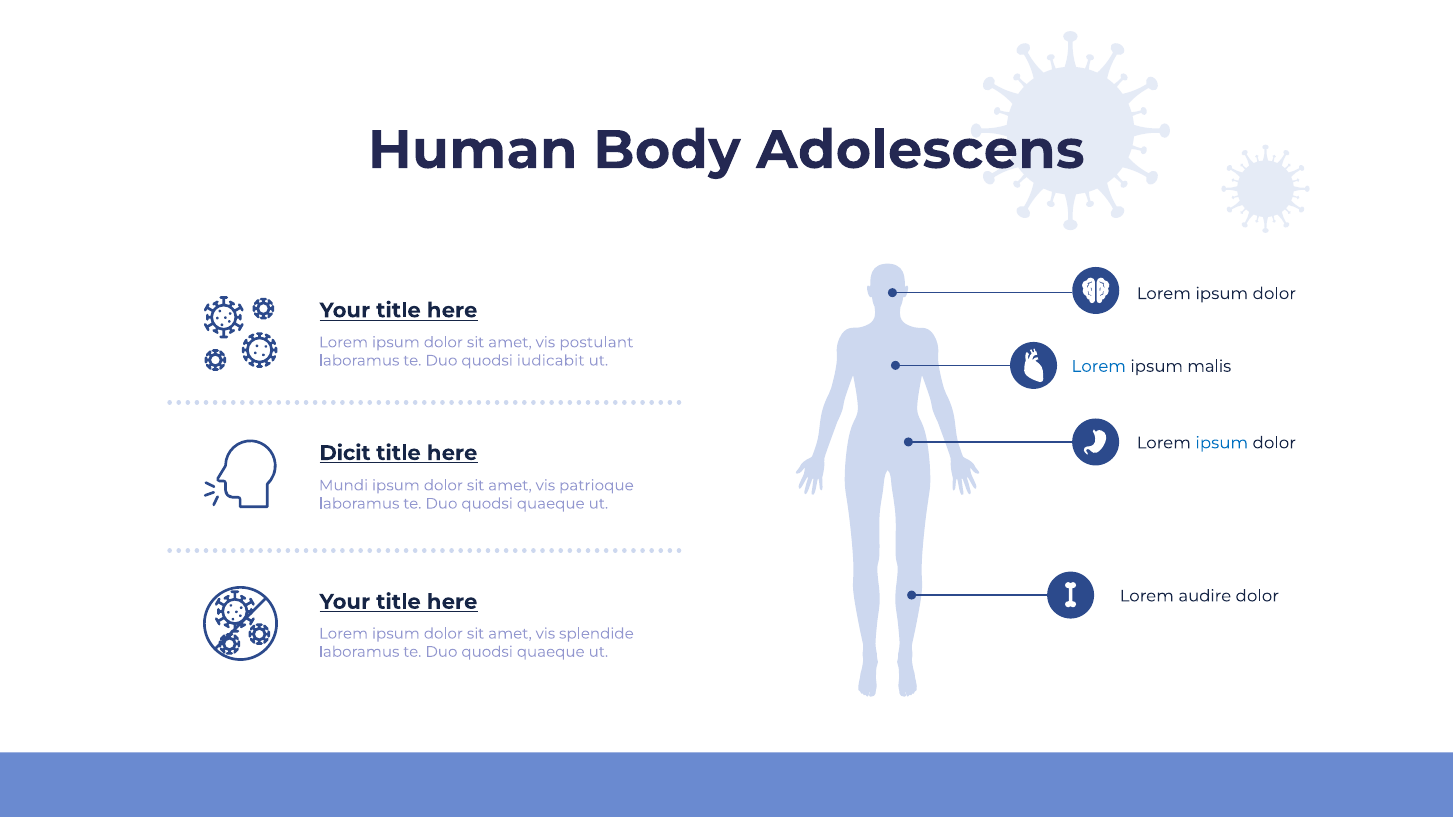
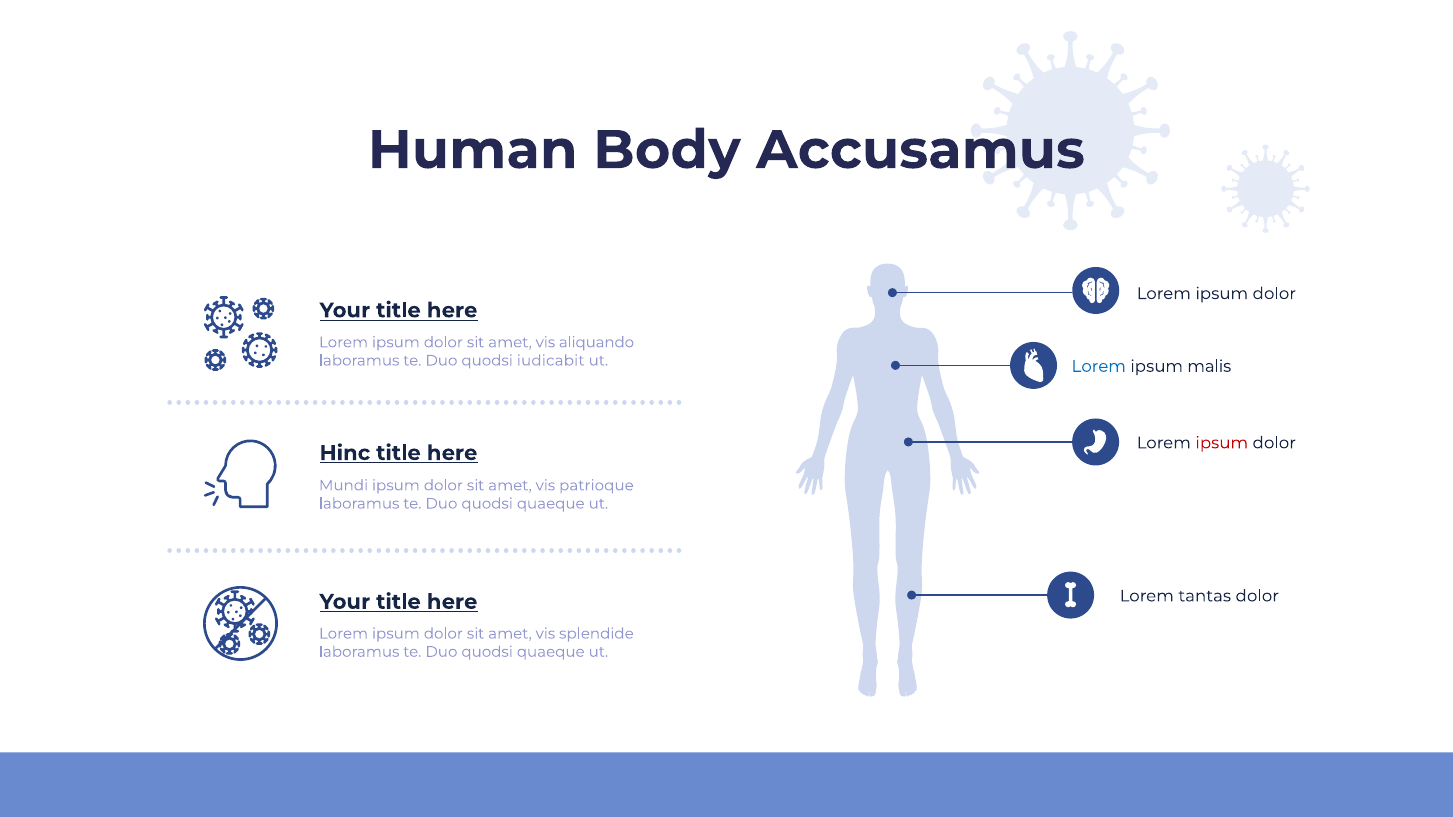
Adolescens: Adolescens -> Accusamus (921, 150)
postulant: postulant -> aliquando (596, 342)
ipsum colour: blue -> red (1222, 443)
Dicit: Dicit -> Hinc (345, 453)
audire: audire -> tantas (1205, 596)
